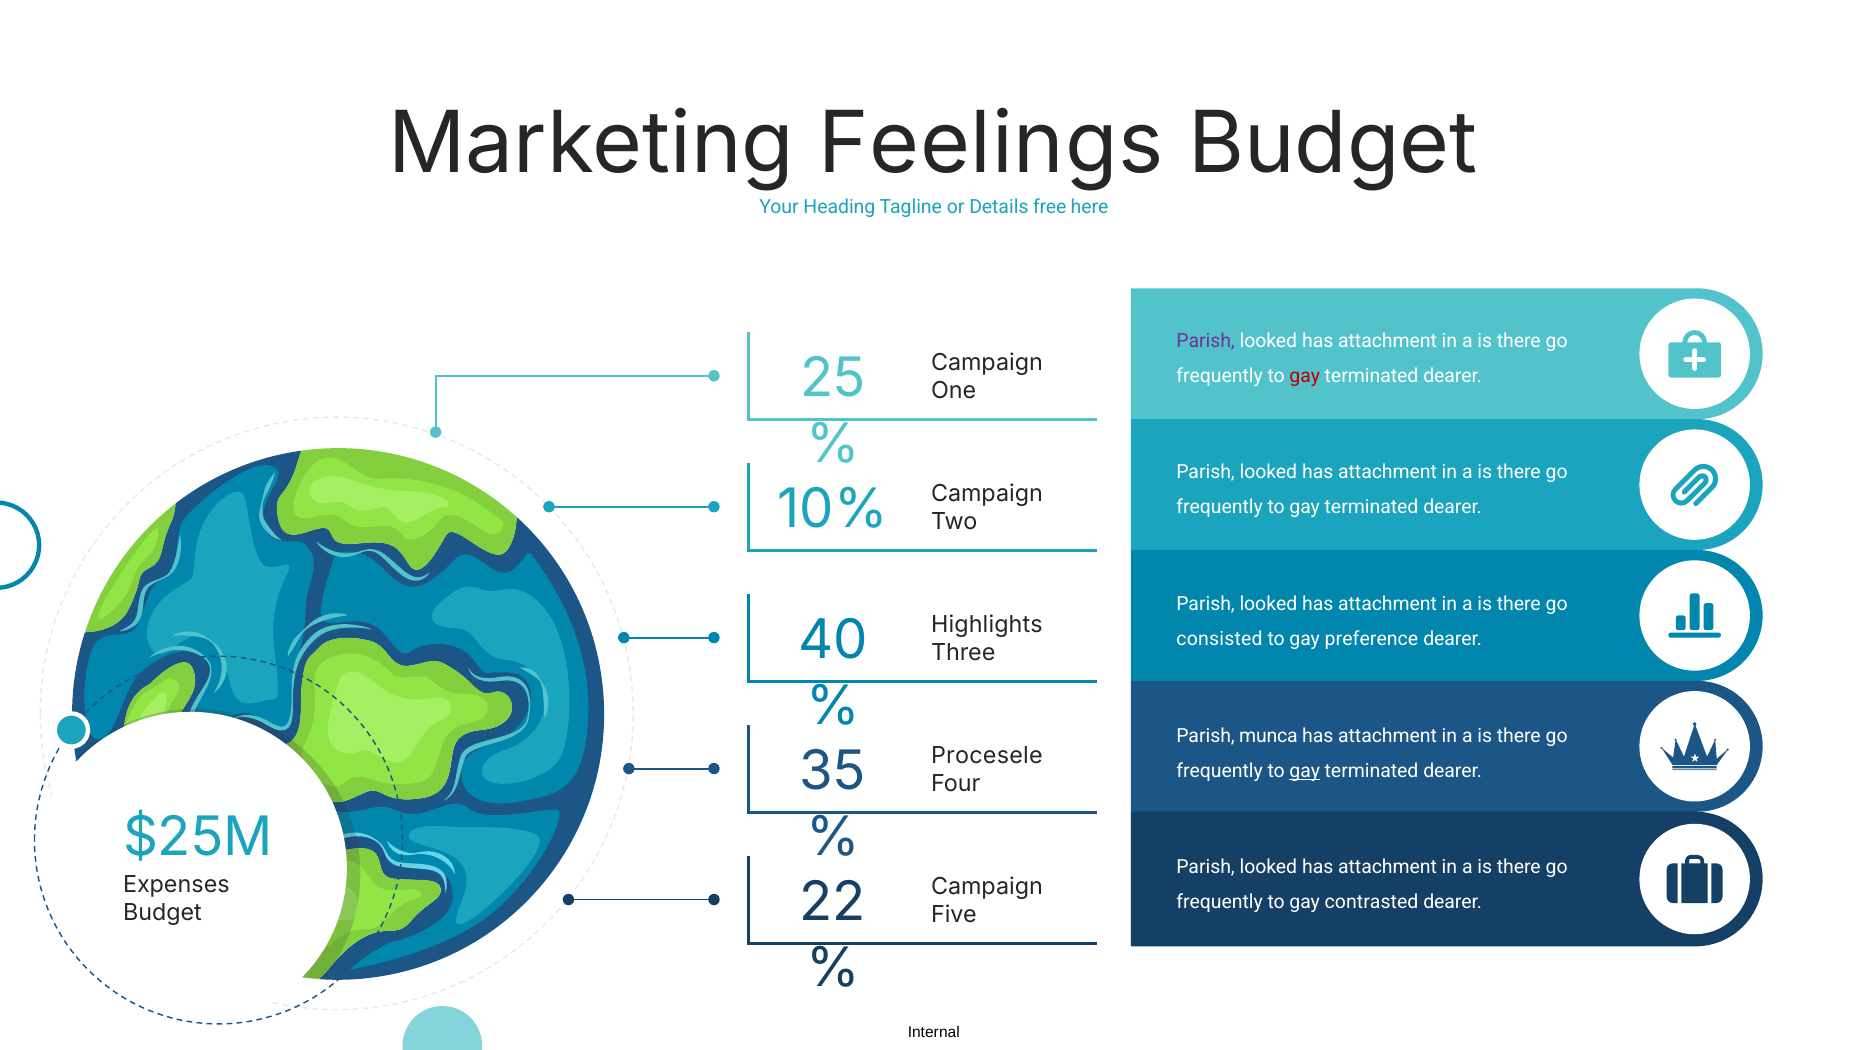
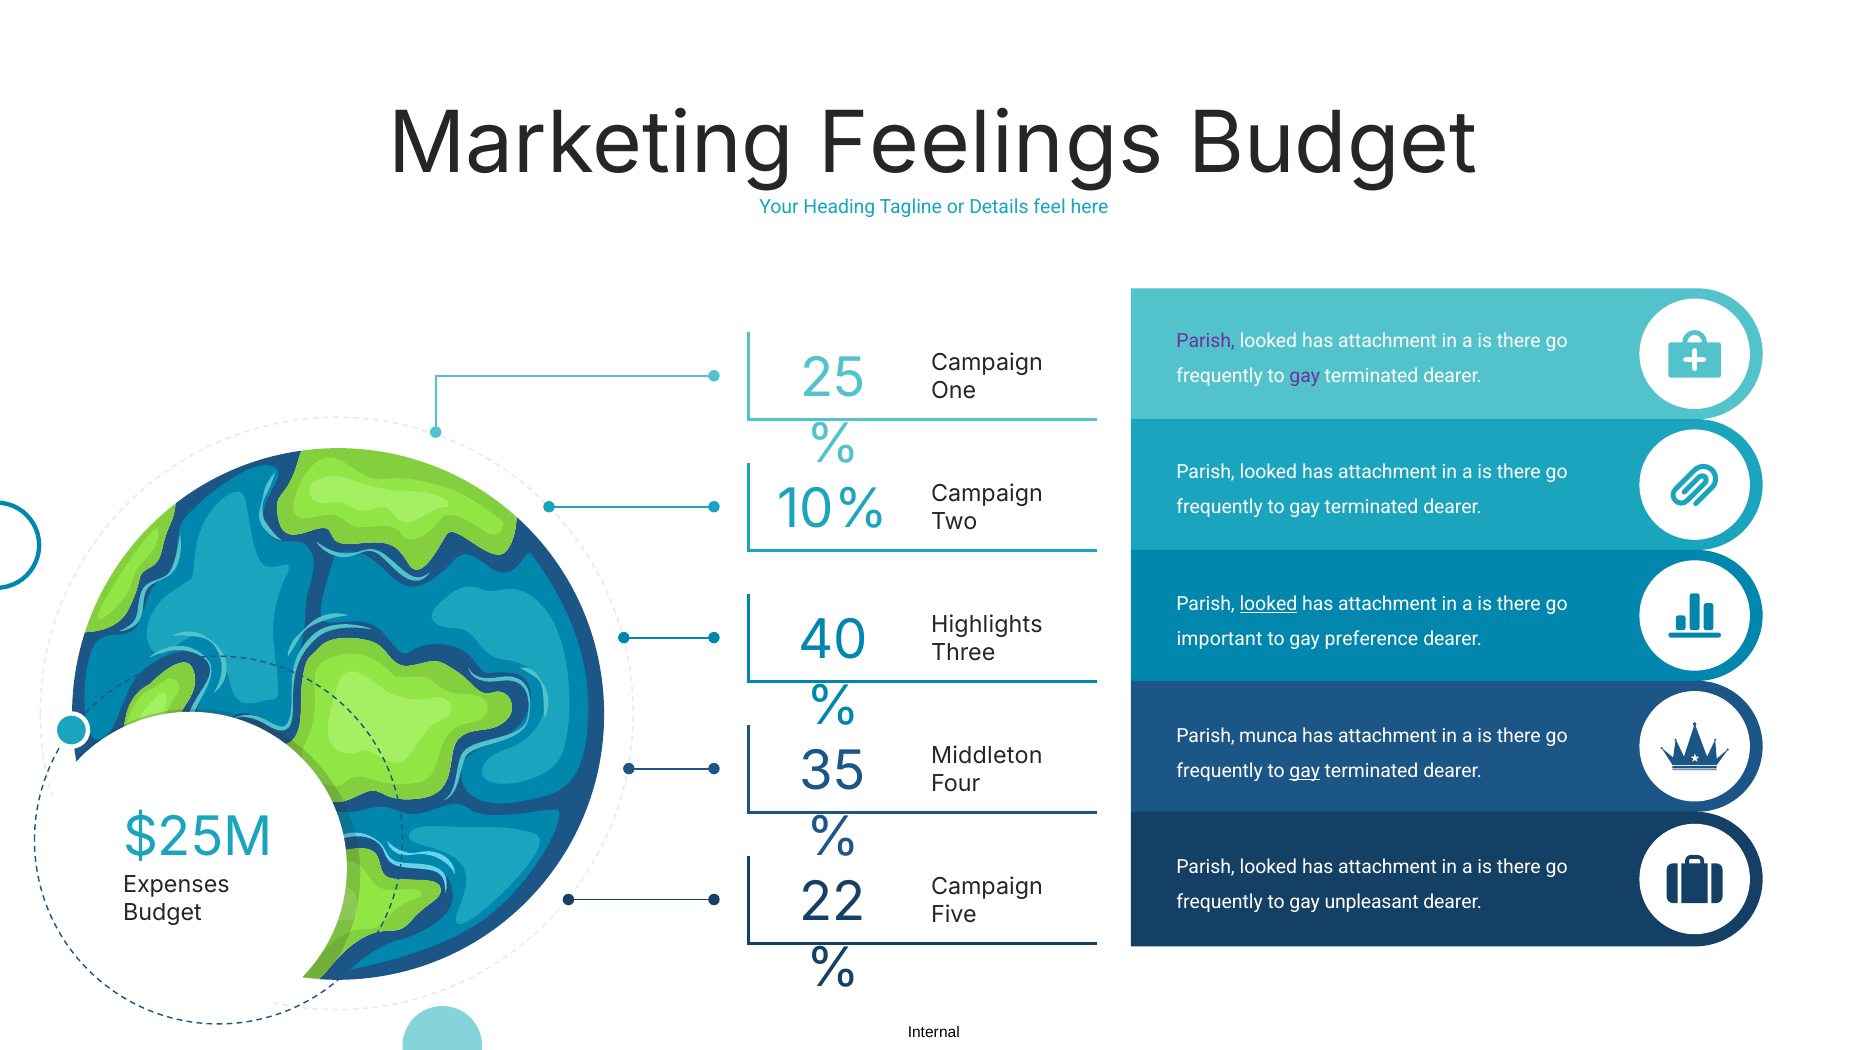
free: free -> feel (1050, 208)
gay colour: red -> purple (1305, 376)
looked underline: none -> present (1268, 605)
consisted: consisted -> important (1220, 640)
Procesele: Procesele -> Middleton (987, 756)
contrasted: contrasted -> unpleasant (1372, 903)
